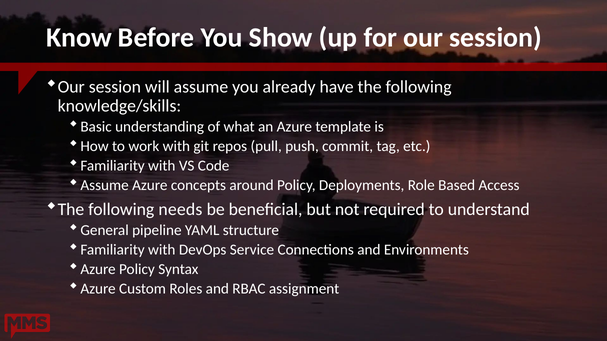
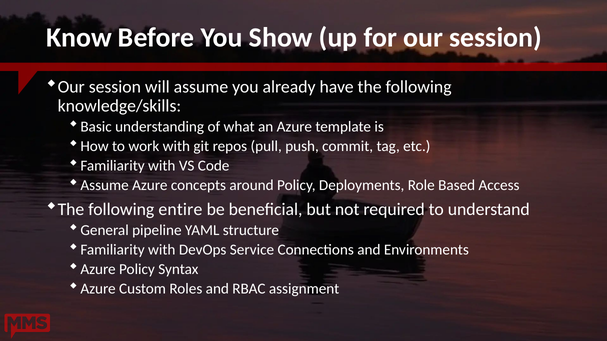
needs: needs -> entire (180, 210)
